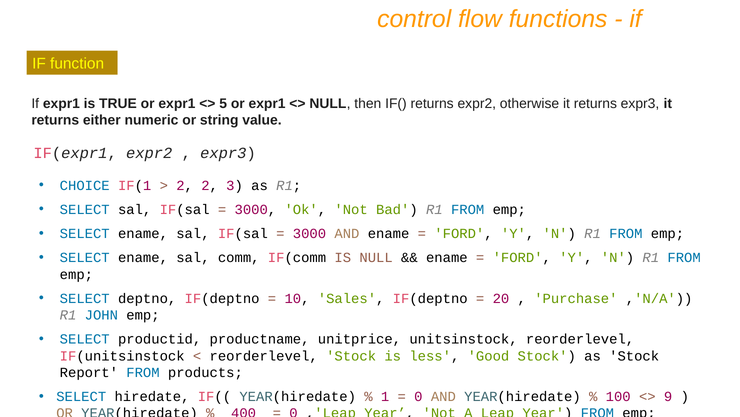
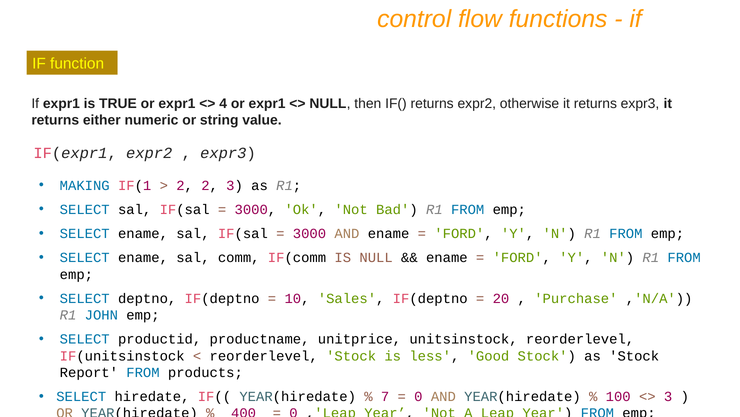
5: 5 -> 4 (223, 103)
CHOICE: CHOICE -> MAKING (85, 185)
1: 1 -> 7 (385, 396)
9: 9 -> 3 (668, 396)
